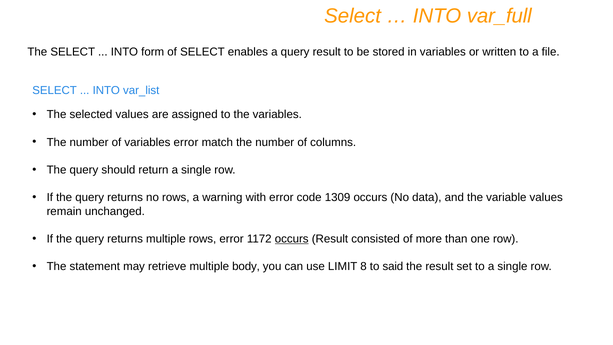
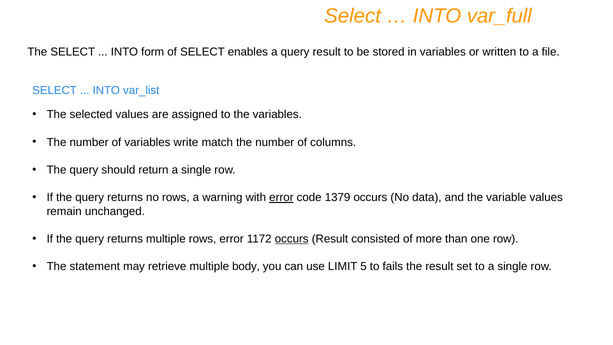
variables error: error -> write (186, 142)
error underline: none -> present (281, 197)
1309: 1309 -> 1379 (338, 197)
8: 8 -> 5 (363, 266)
said: said -> fails (393, 266)
